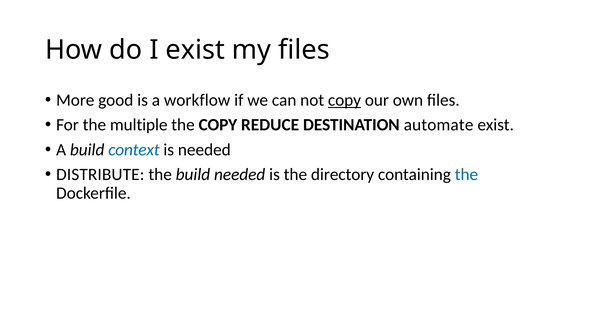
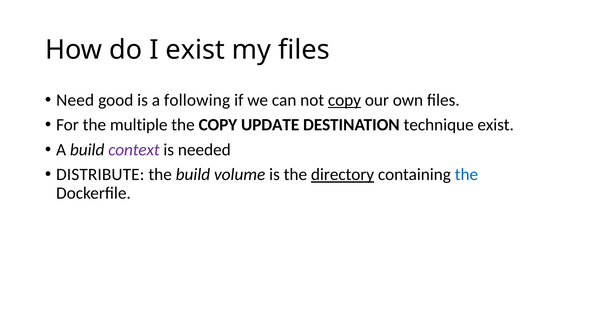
More: More -> Need (75, 100)
workflow: workflow -> following (197, 100)
REDUCE: REDUCE -> UPDATE (270, 125)
automate: automate -> technique (439, 125)
context colour: blue -> purple (134, 149)
build needed: needed -> volume (240, 174)
directory underline: none -> present (343, 174)
